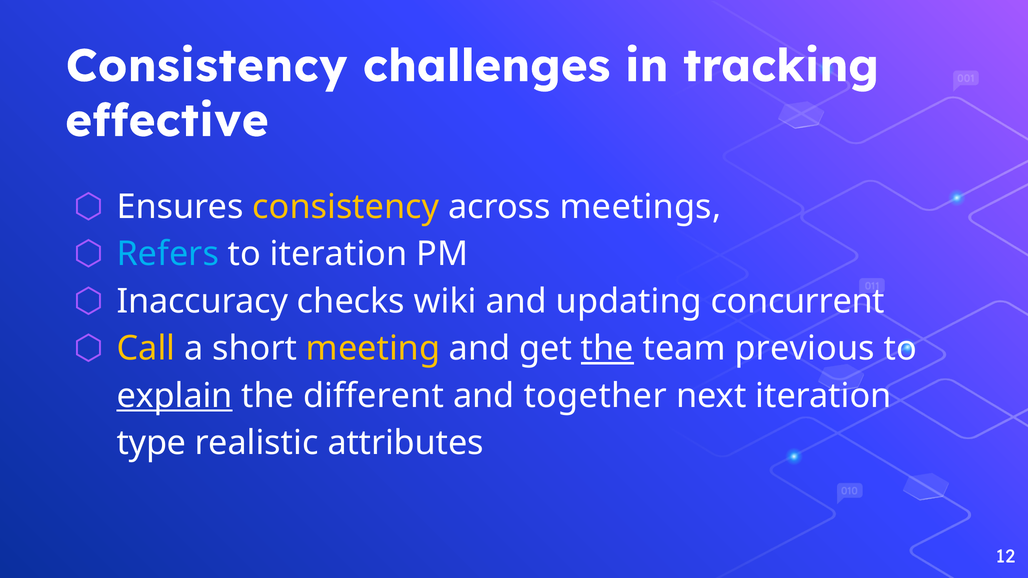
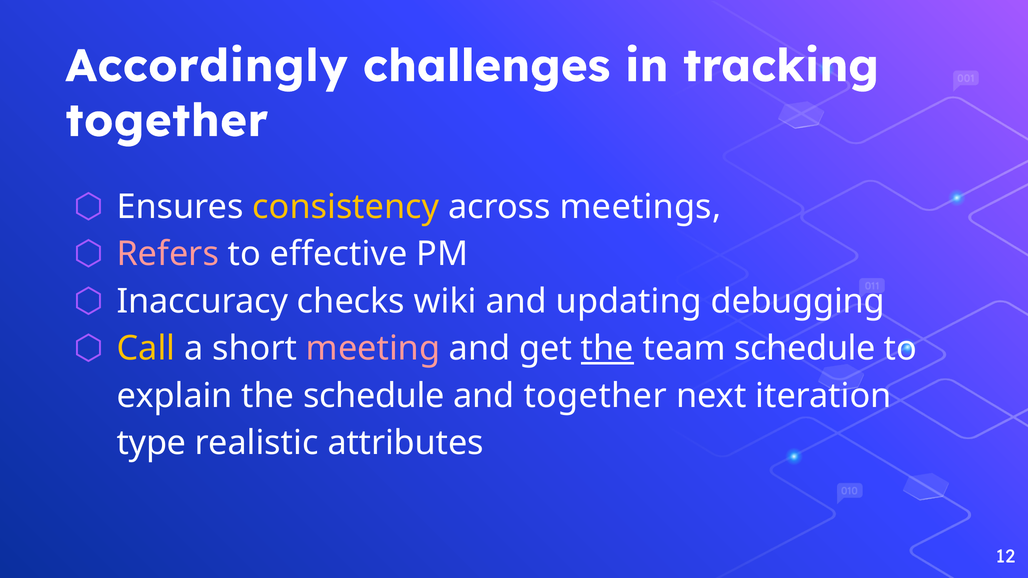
Consistency: Consistency -> Accordingly (207, 66)
effective: effective -> together (167, 121)
Refers colour: light blue -> pink (168, 254)
to iteration: iteration -> effective (339, 254)
concurrent: concurrent -> debugging (798, 301)
meeting colour: yellow -> pink (373, 349)
team previous: previous -> schedule (805, 349)
explain underline: present -> none (175, 396)
the different: different -> schedule (374, 396)
